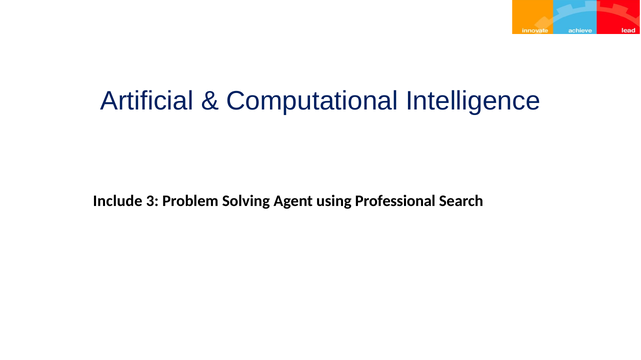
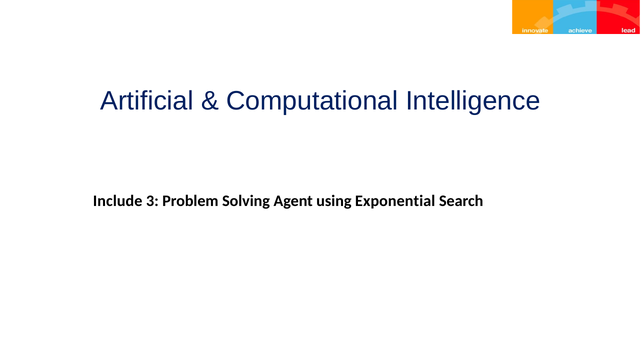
Professional: Professional -> Exponential (395, 201)
